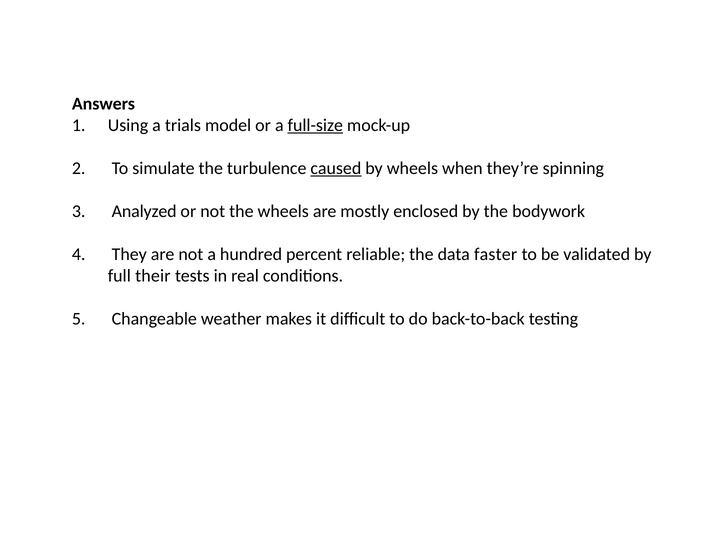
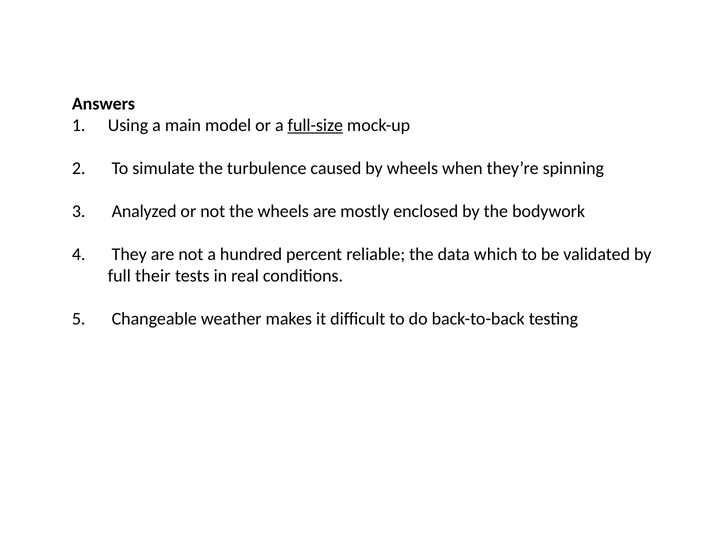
trials: trials -> main (183, 125)
caused underline: present -> none (336, 168)
faster: faster -> which (496, 255)
